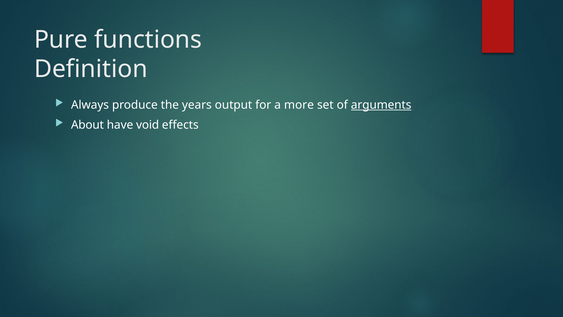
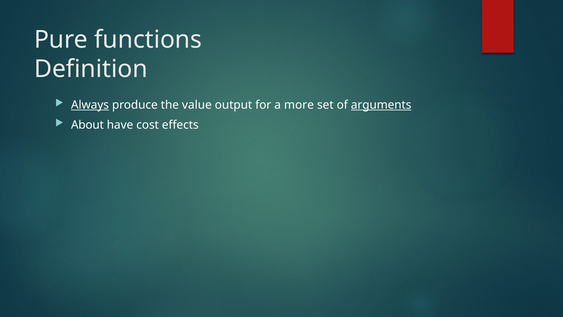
Always underline: none -> present (90, 105)
years: years -> value (197, 105)
void: void -> cost (148, 125)
